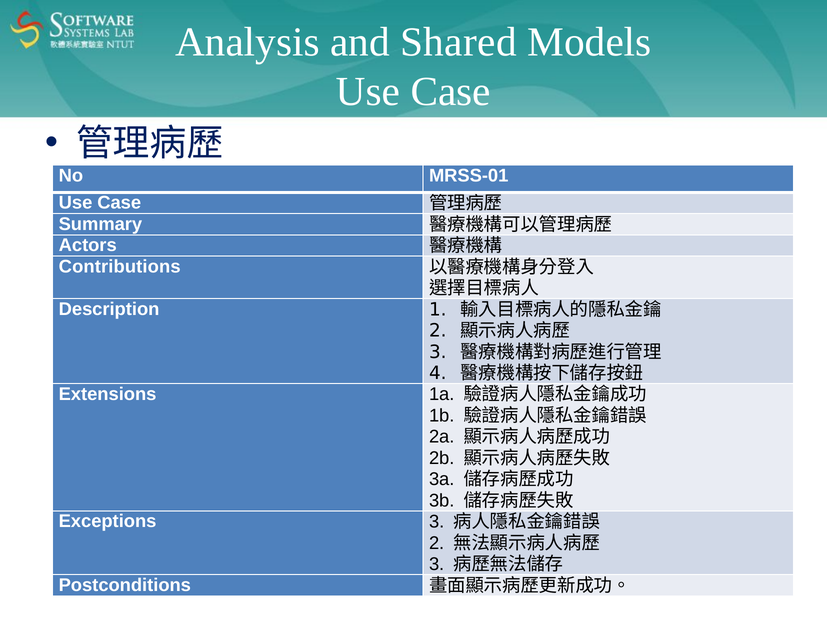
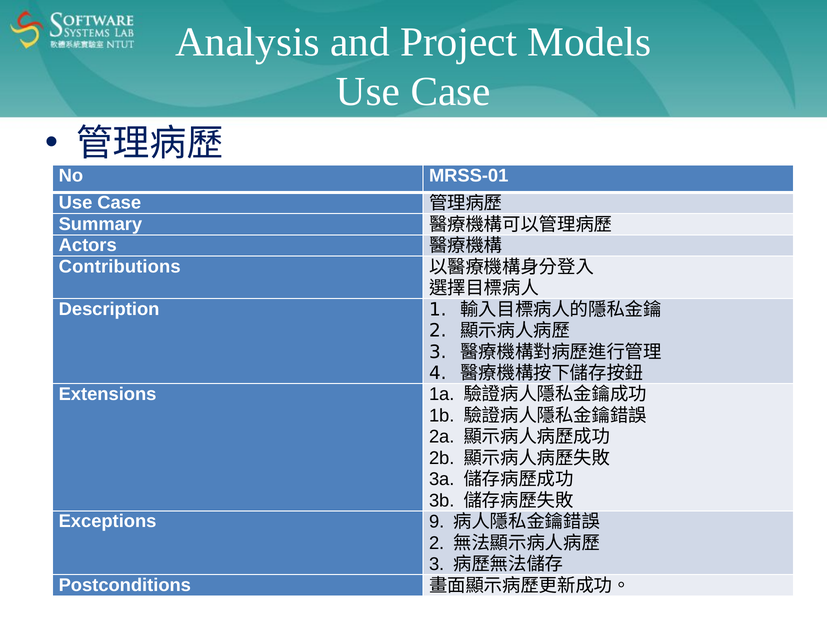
Shared: Shared -> Project (459, 42)
Exceptions 3: 3 -> 9 (437, 522)
